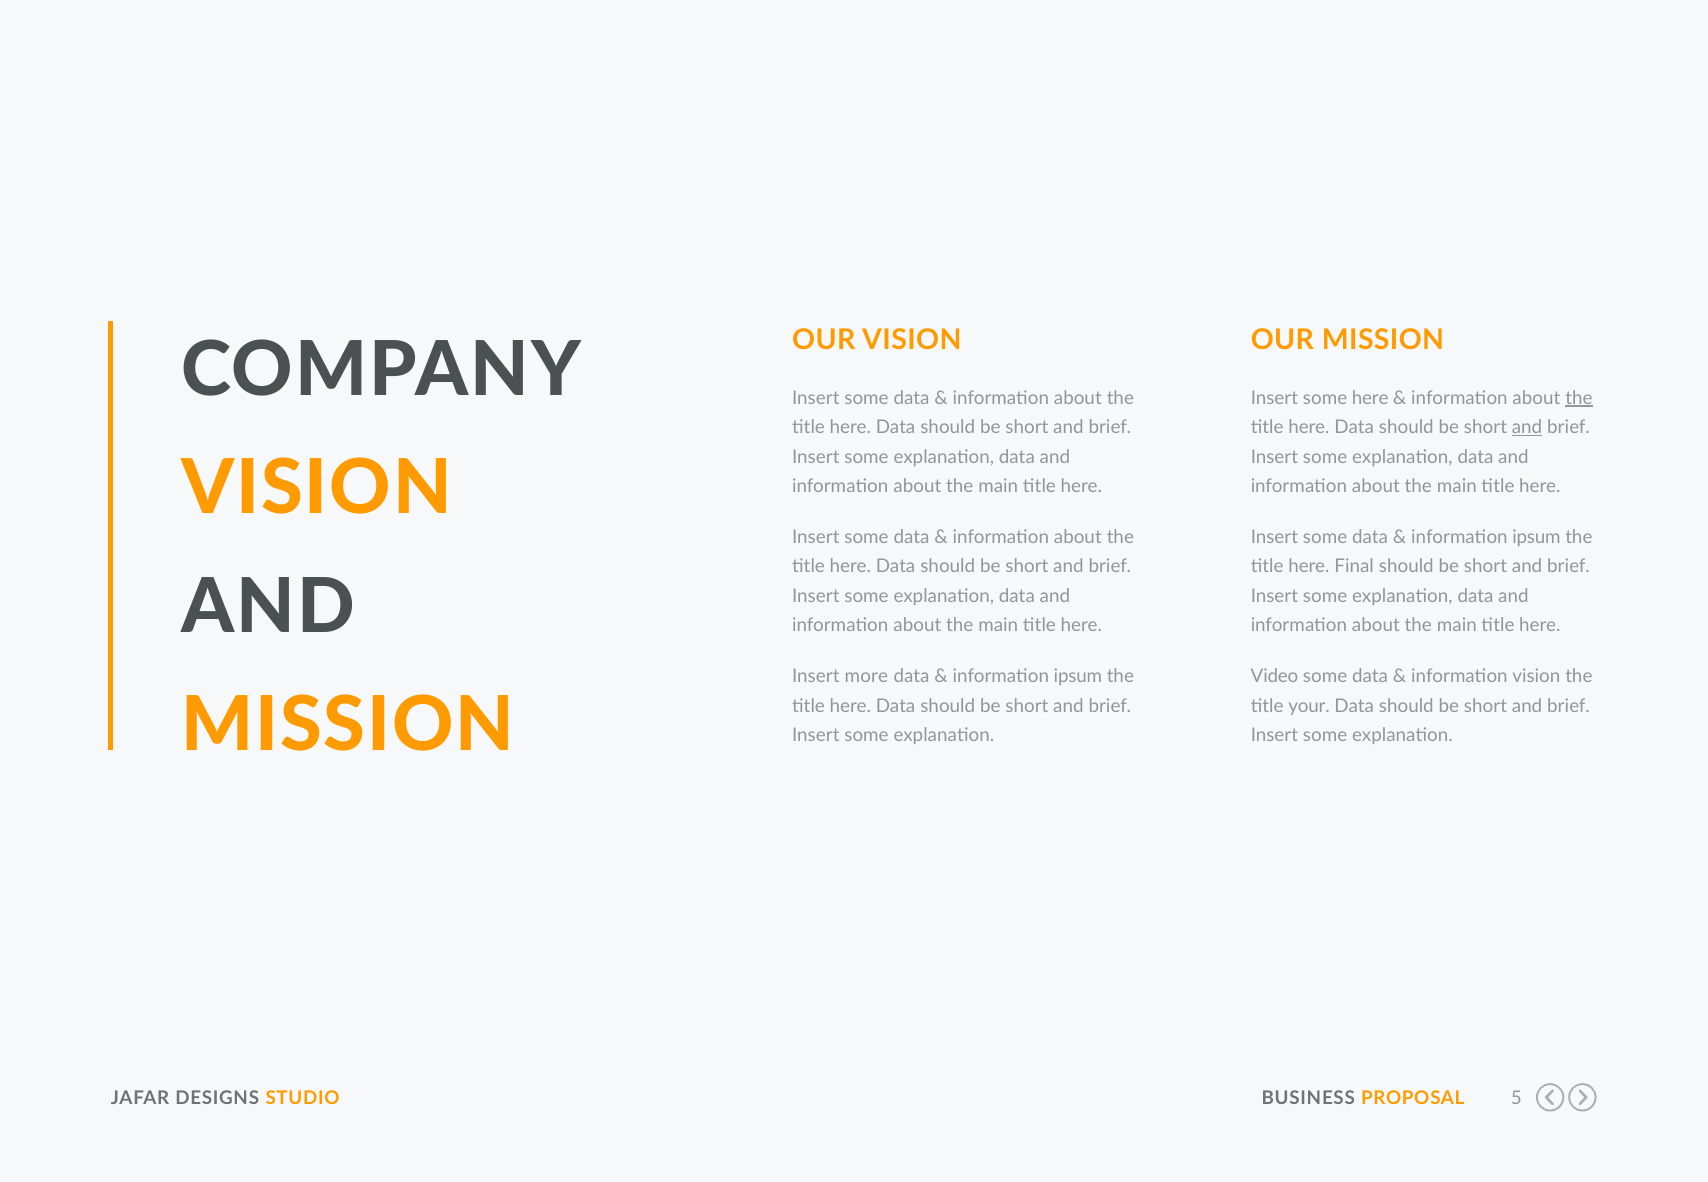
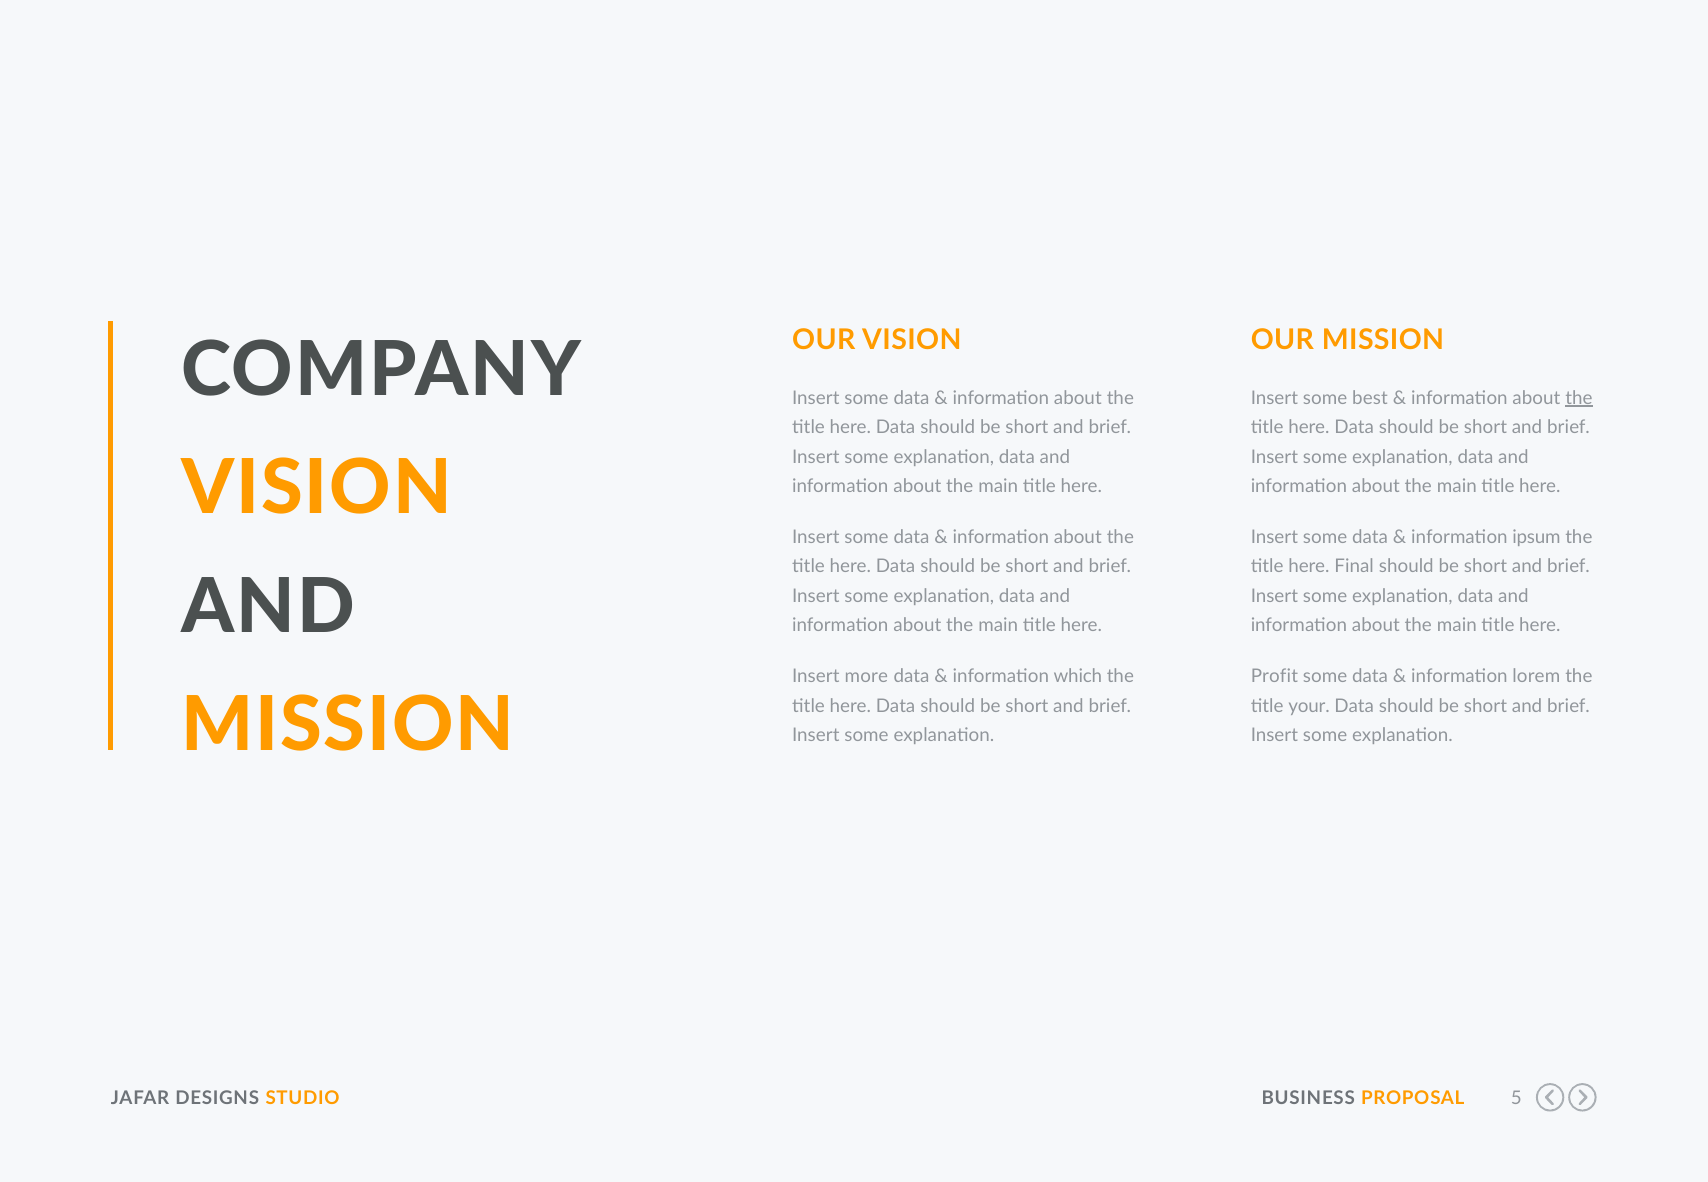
some here: here -> best (1370, 398)
and underline: present -> none (1527, 428)
ipsum: ipsum -> which (1078, 677)
Video: Video -> Profit (1274, 677)
information vision: vision -> lorem (1536, 677)
